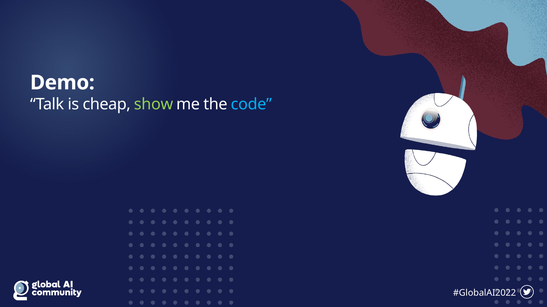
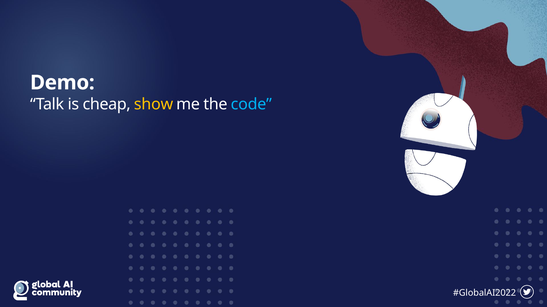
show colour: light green -> yellow (154, 104)
